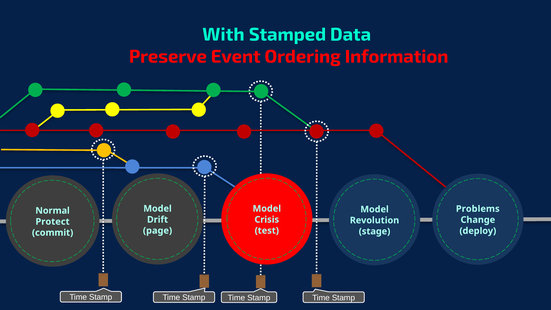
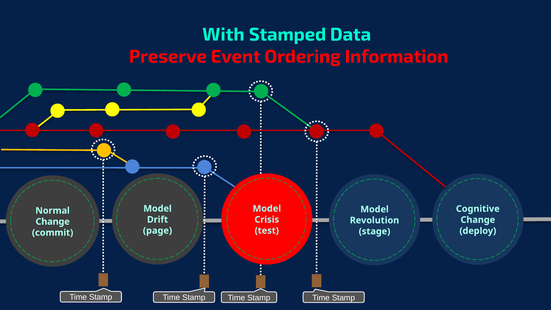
Problems: Problems -> Cognitive (478, 209)
Protect: Protect -> Change (53, 222)
